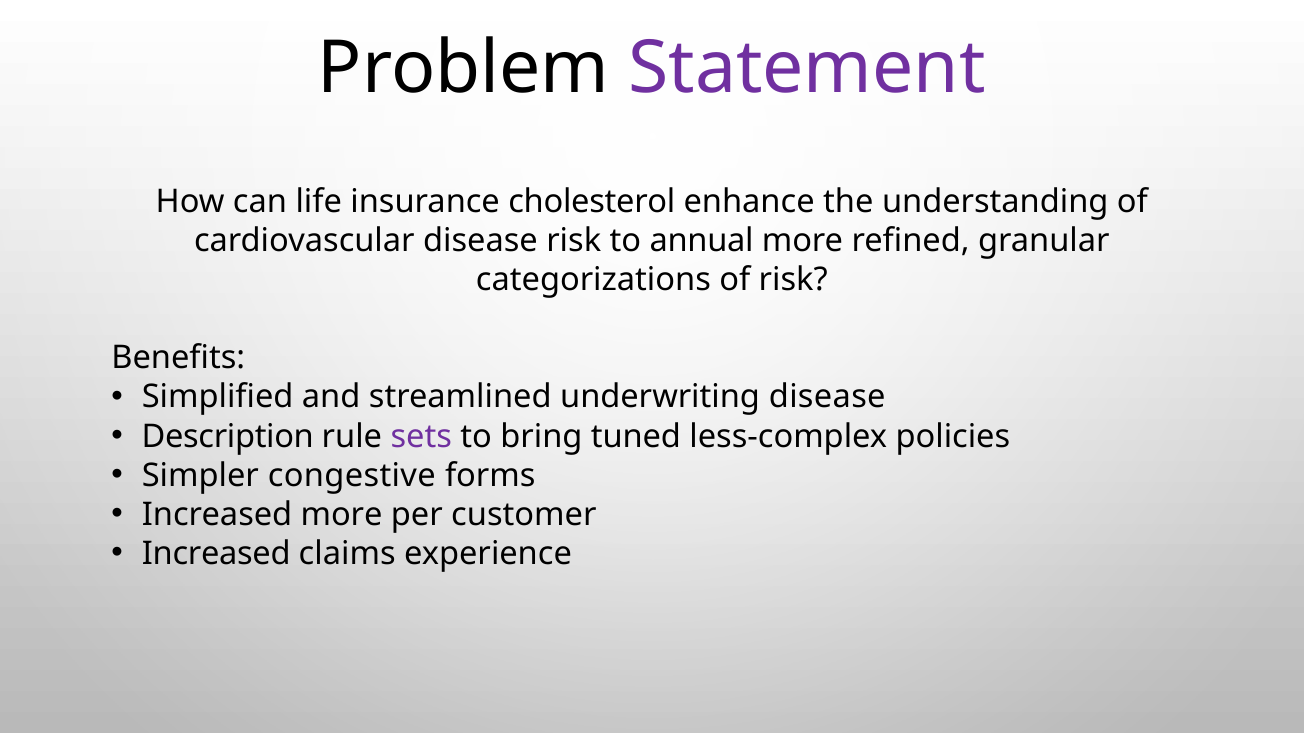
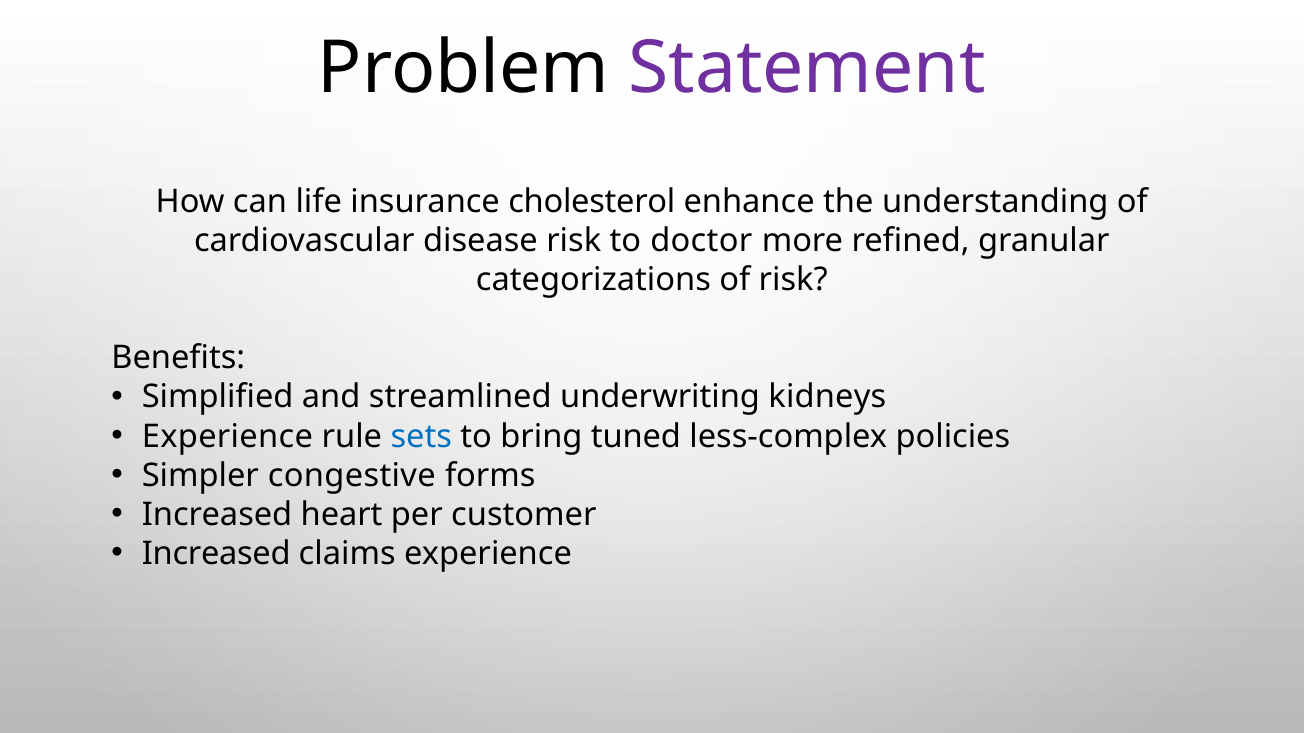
annual: annual -> doctor (701, 241)
underwriting disease: disease -> kidneys (827, 397)
Description: Description -> Experience (227, 437)
sets colour: purple -> blue (421, 437)
Increased more: more -> heart (342, 515)
